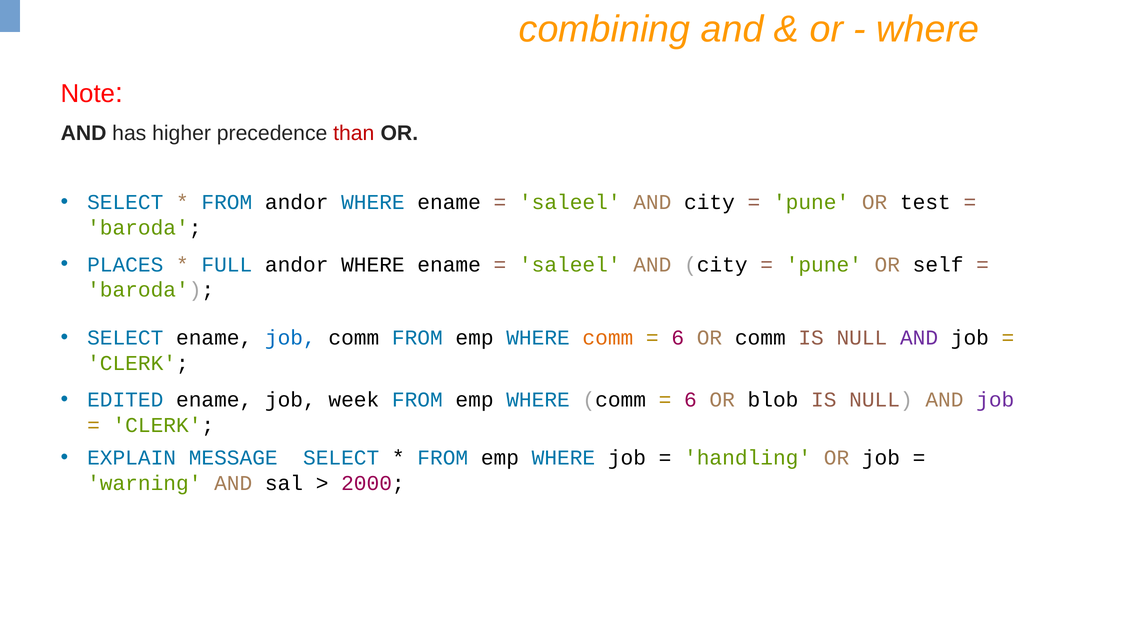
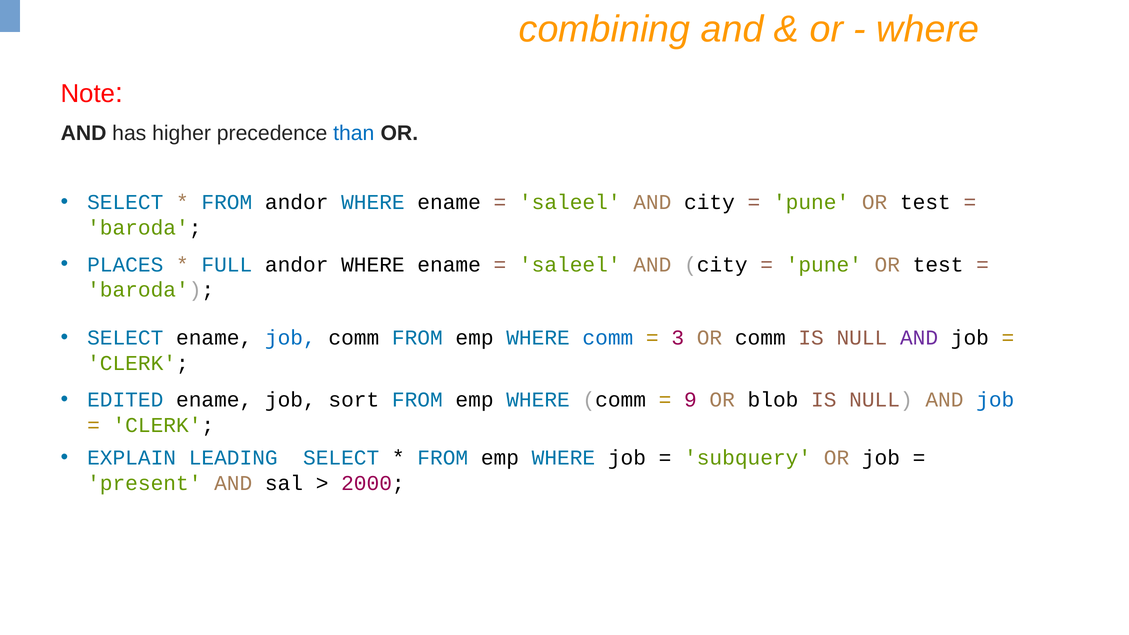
than colour: red -> blue (354, 133)
self: self -> test (938, 265)
comm colour: orange -> blue (608, 338)
6: 6 -> 3 (678, 338)
week: week -> sort (354, 400)
6: 6 -> 9 (690, 400)
job colour: purple -> blue (995, 400)
MESSAGE: MESSAGE -> LEADING (233, 458)
handling: handling -> subquery (748, 458)
warning: warning -> present (144, 483)
